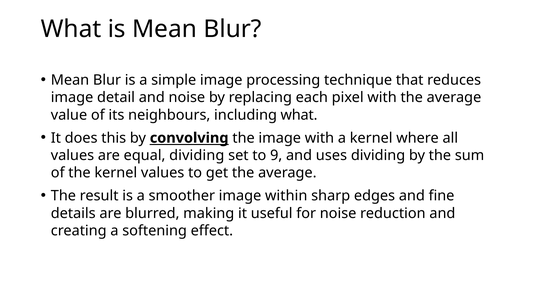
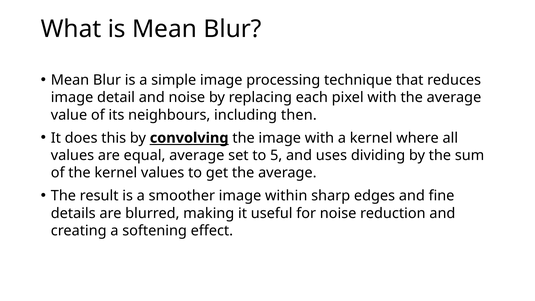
including what: what -> then (299, 115)
equal dividing: dividing -> average (197, 155)
9: 9 -> 5 (276, 155)
